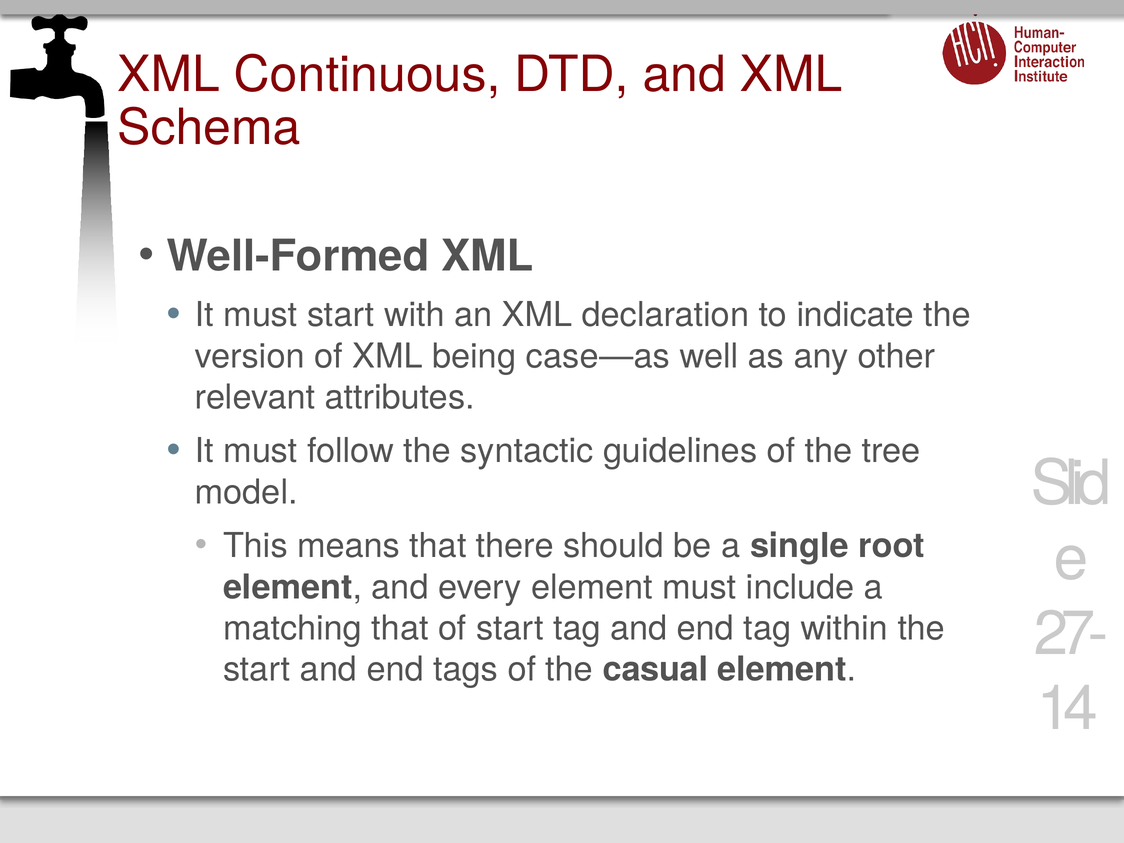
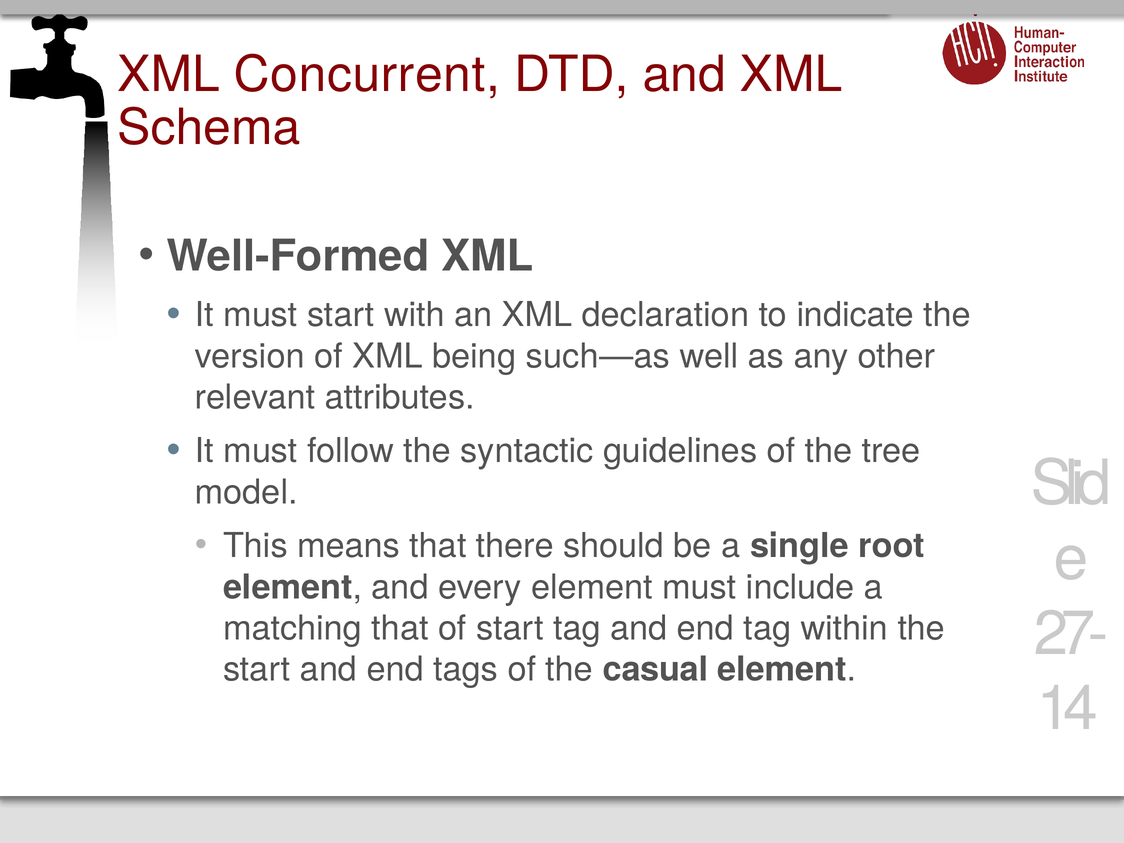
Continuous: Continuous -> Concurrent (367, 75)
case—as: case—as -> such—as (598, 356)
